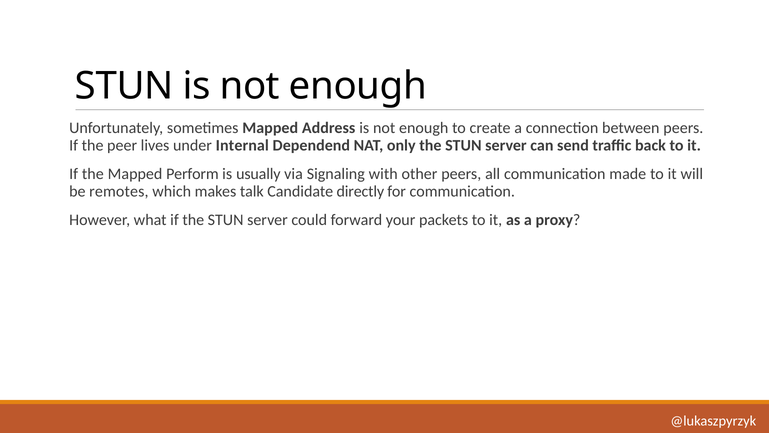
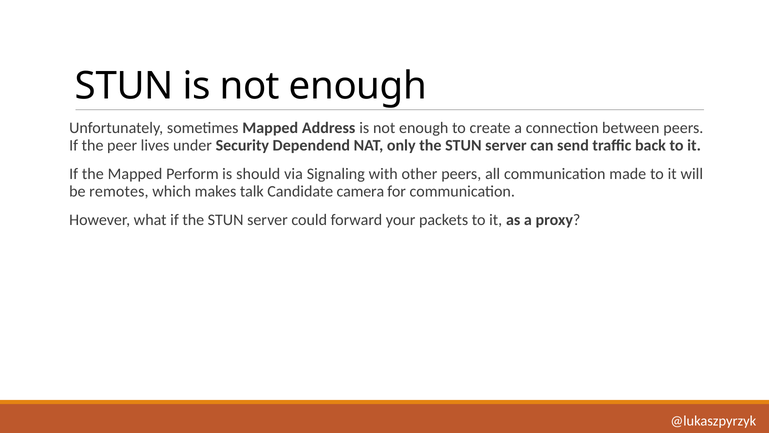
Internal: Internal -> Security (242, 145)
usually: usually -> should (258, 174)
directly: directly -> camera (360, 191)
